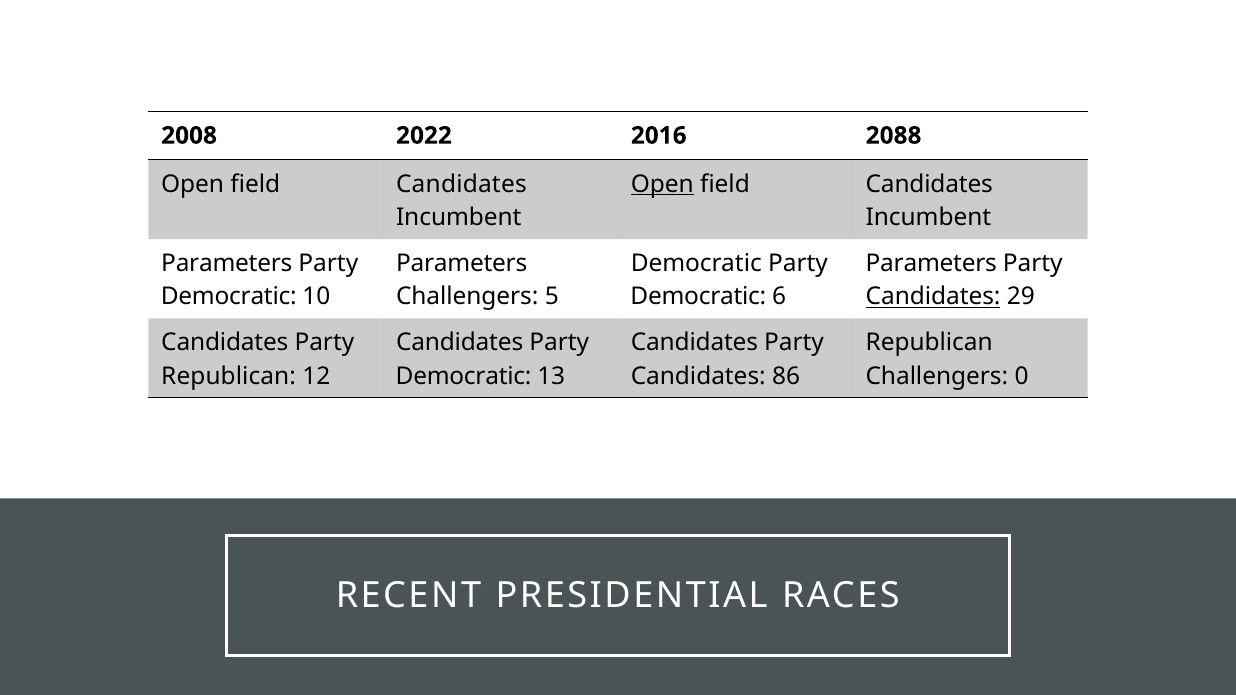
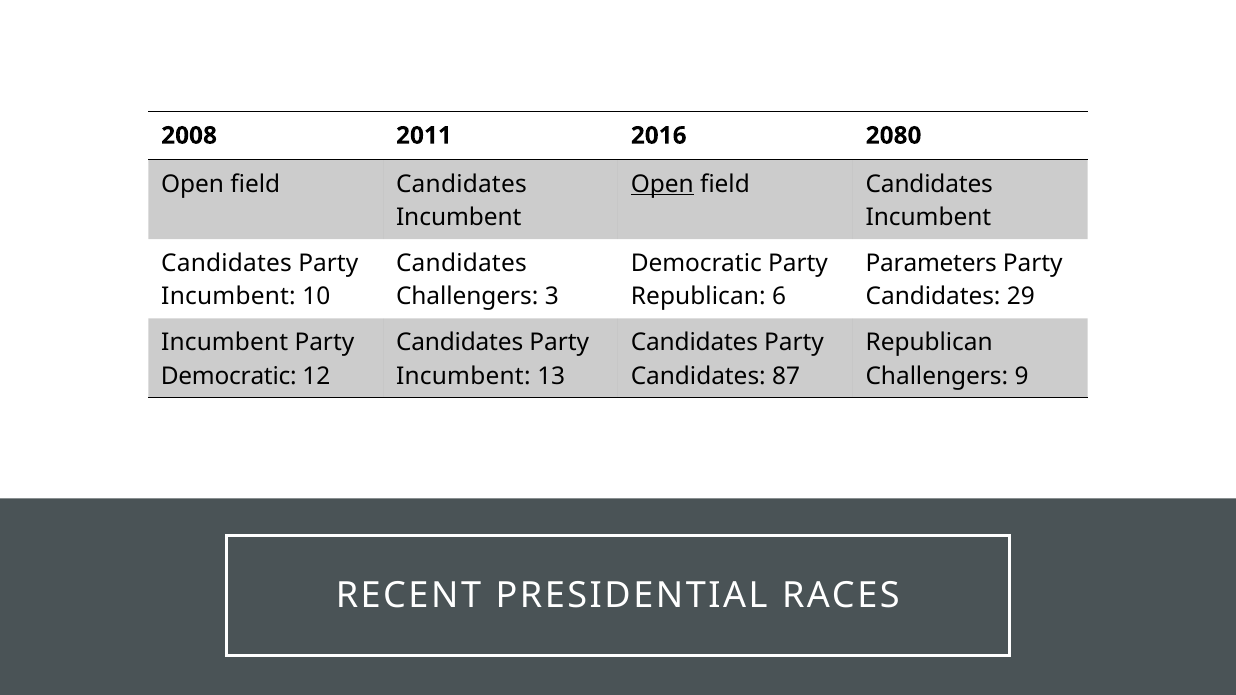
2022: 2022 -> 2011 (424, 136)
2088: 2088 -> 2080 (894, 136)
Parameters: Parameters -> Candidates (227, 264)
Parameters: Parameters -> Candidates (461, 264)
Democratic: Democratic -> Incumbent (229, 297)
5: 5 -> 3 (552, 297)
Democratic: Democratic -> Republican (698, 297)
Candidates underline: present -> none (933, 297)
Candidates: Candidates -> Incumbent (225, 343)
Republican: Republican -> Democratic (229, 376)
Democratic: Democratic -> Incumbent (463, 376)
86: 86 -> 87 (786, 376)
0: 0 -> 9 (1022, 376)
